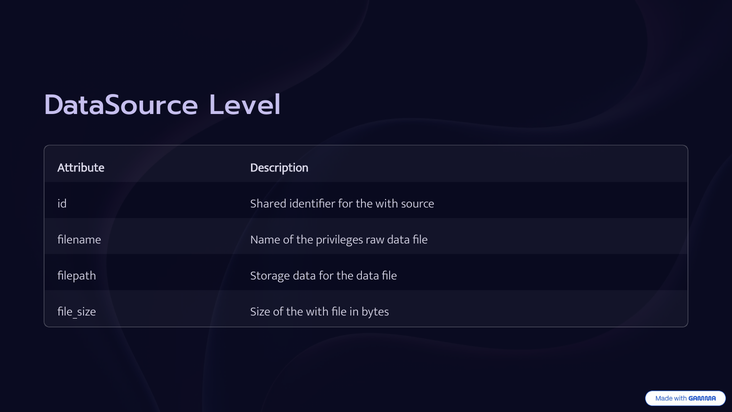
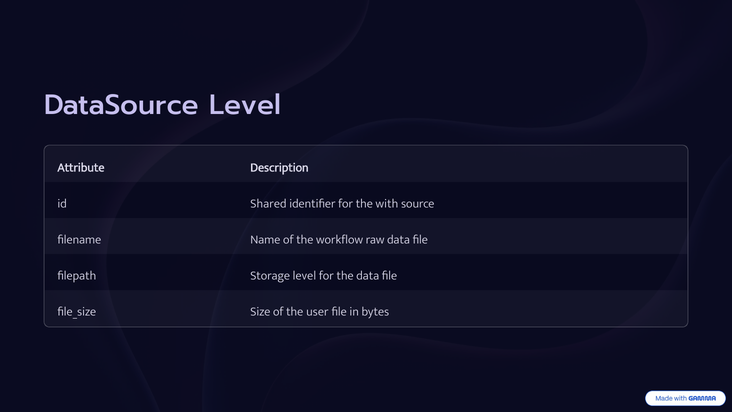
privileges: privileges -> workflow (340, 239)
Storage data: data -> level (304, 275)
of the with: with -> user (317, 311)
